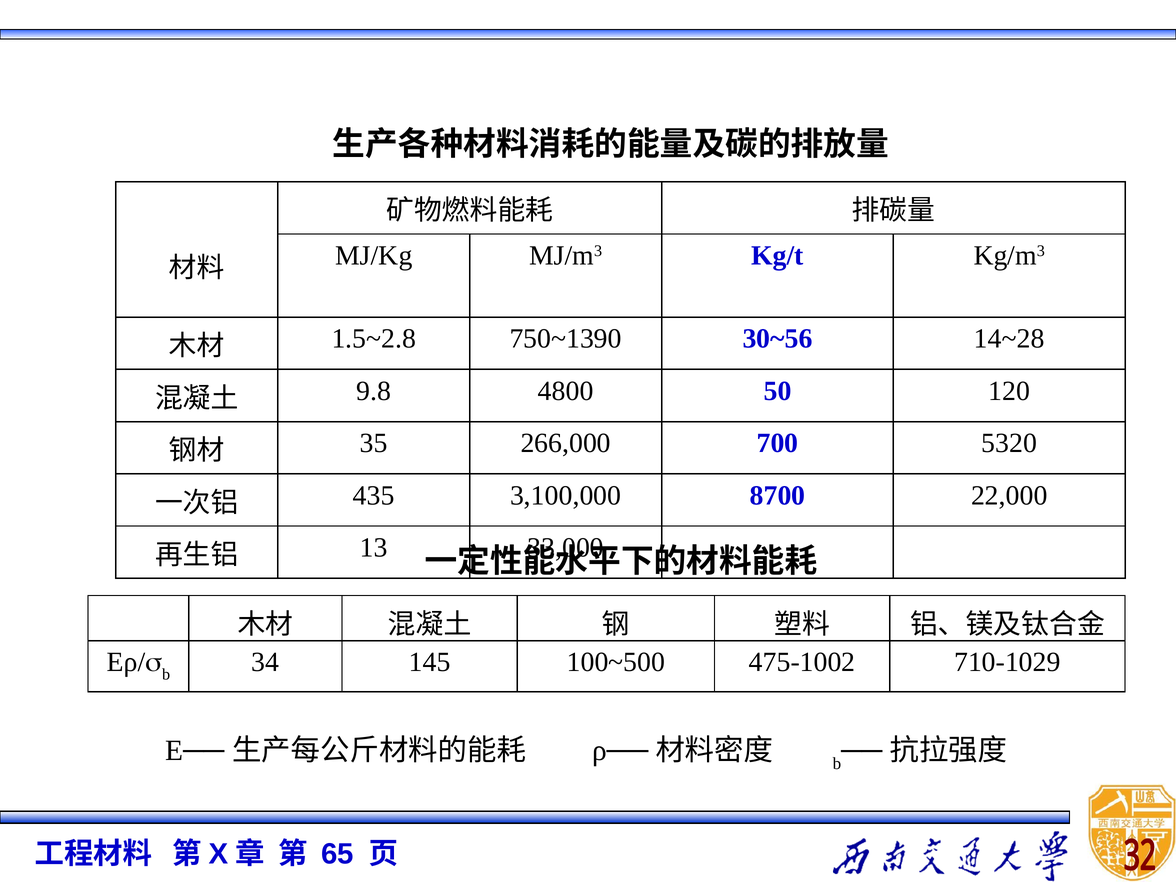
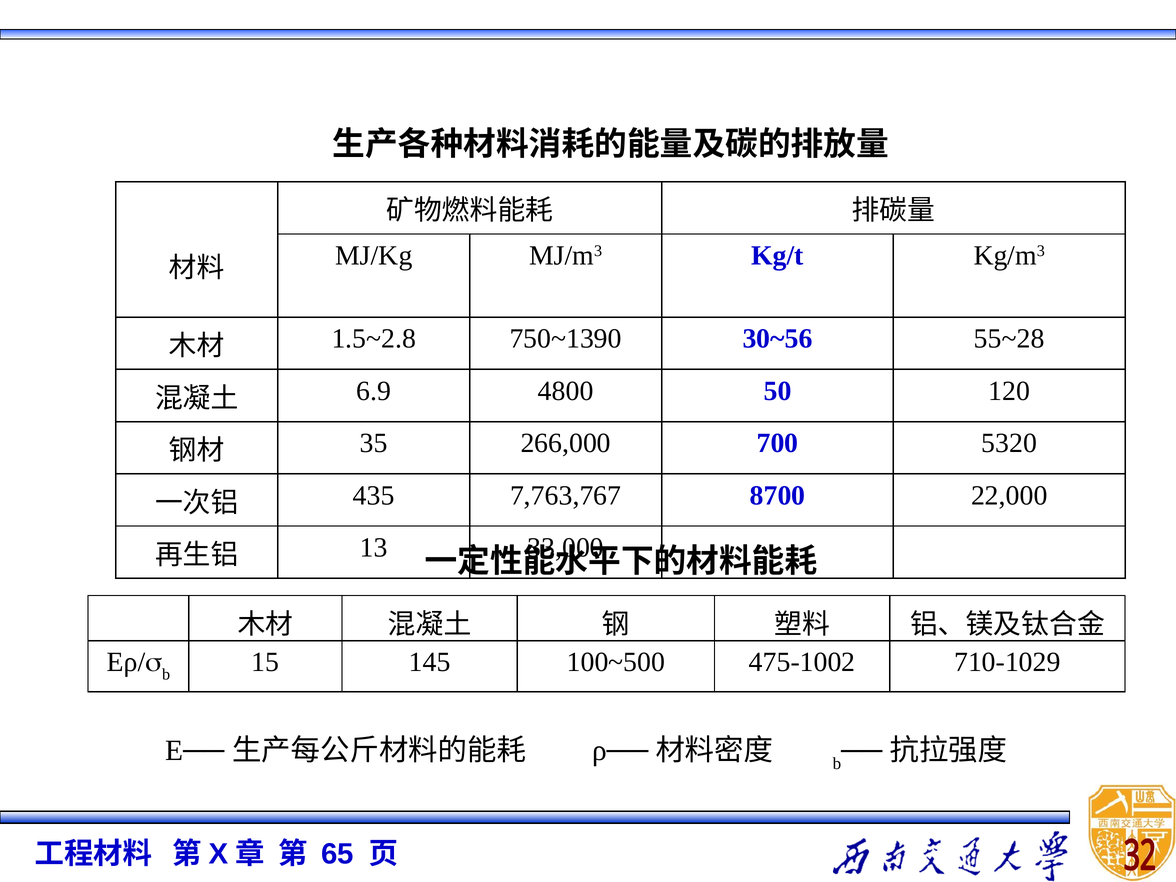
14~28: 14~28 -> 55~28 (1009, 339)
9.8: 9.8 -> 6.9 (374, 391)
3,100,000: 3,100,000 -> 7,763,767 (566, 495)
34: 34 -> 15 (265, 662)
